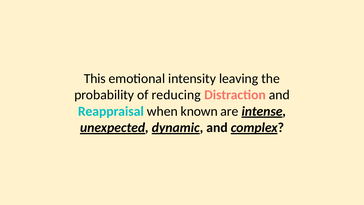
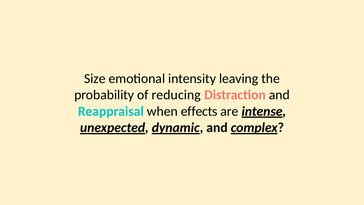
This: This -> Size (95, 78)
known: known -> effects (199, 111)
